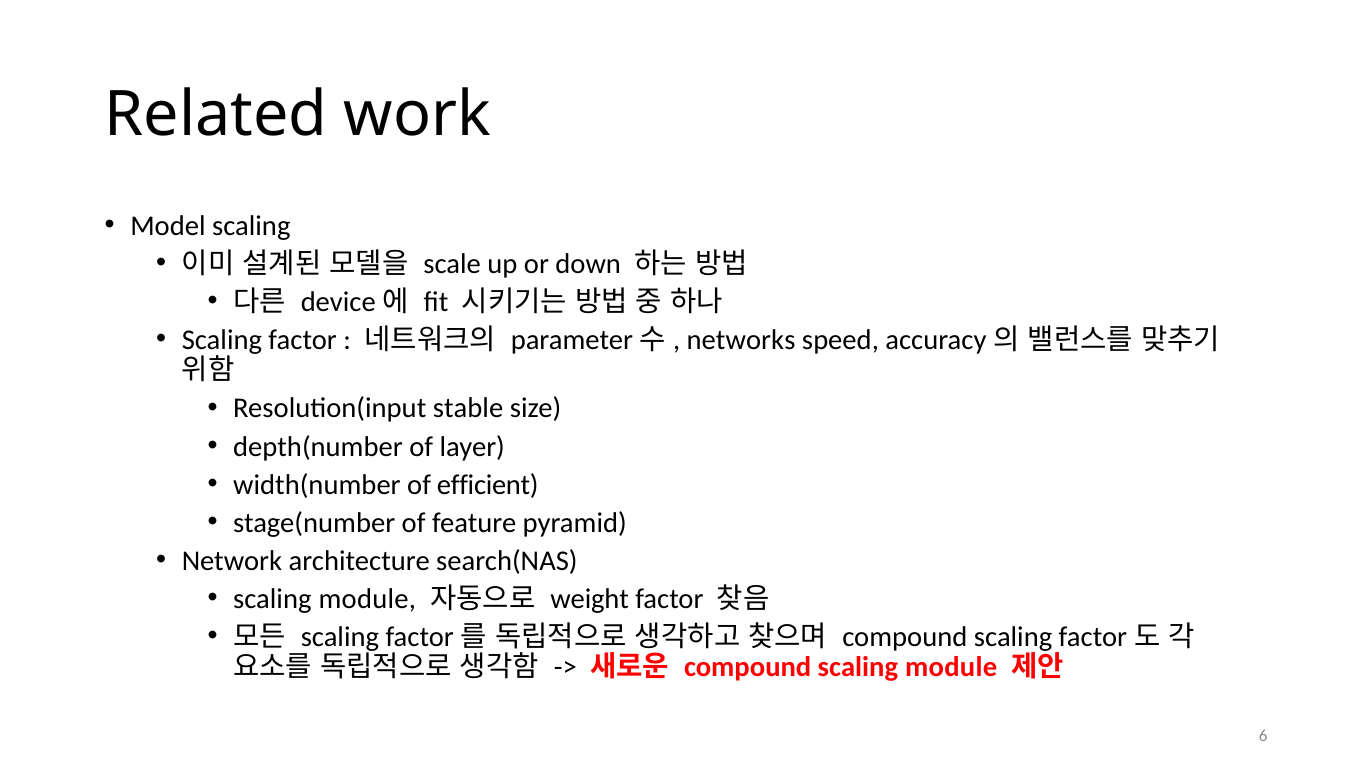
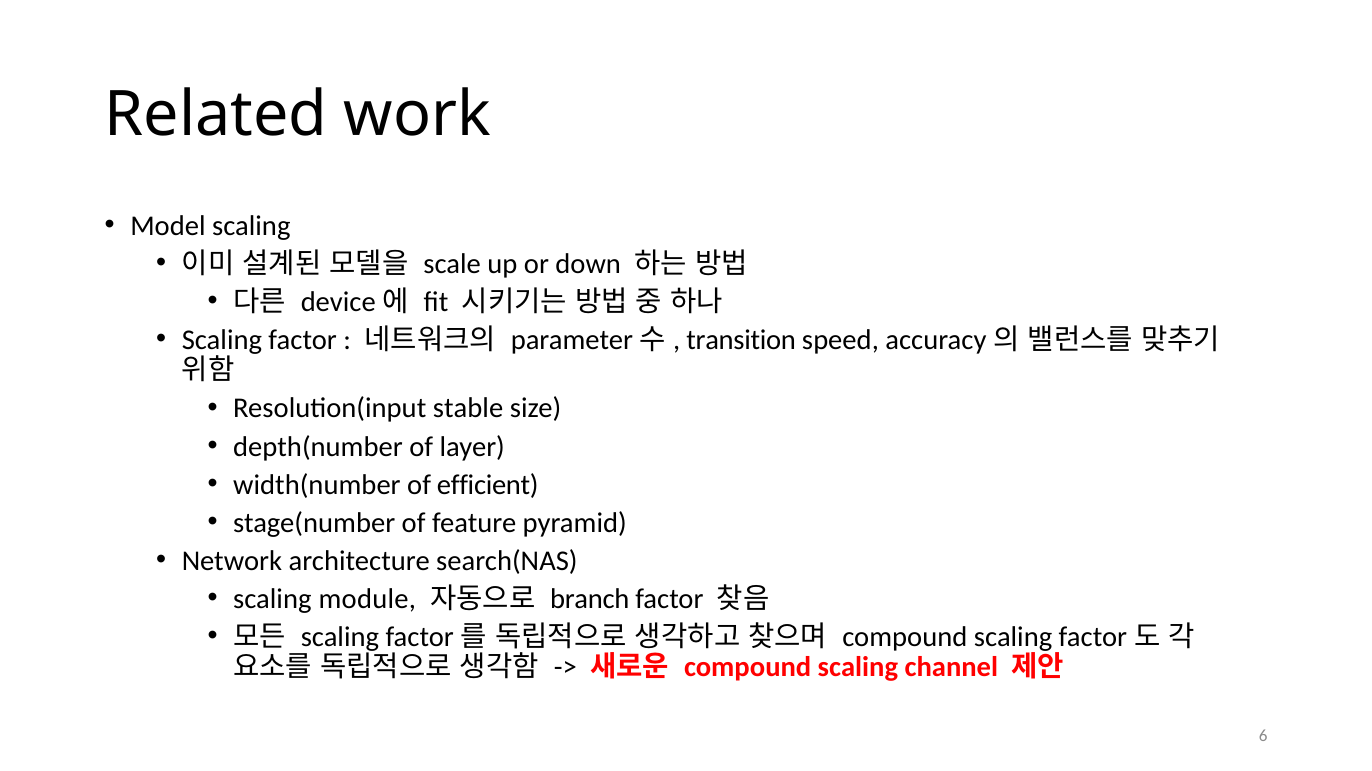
networks: networks -> transition (741, 340)
weight: weight -> branch (590, 599)
compound scaling module: module -> channel (951, 668)
